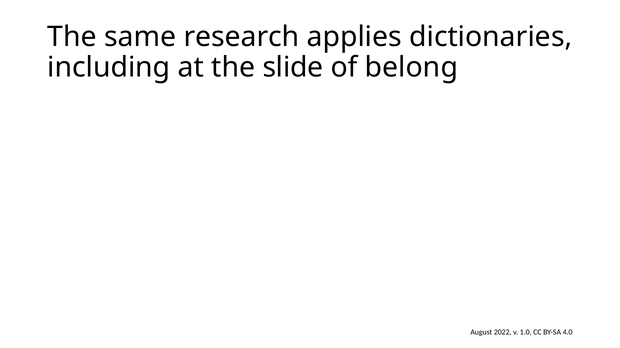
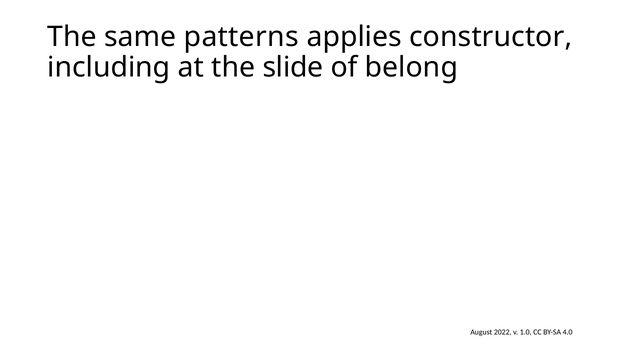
research: research -> patterns (241, 37)
dictionaries: dictionaries -> constructor (491, 37)
